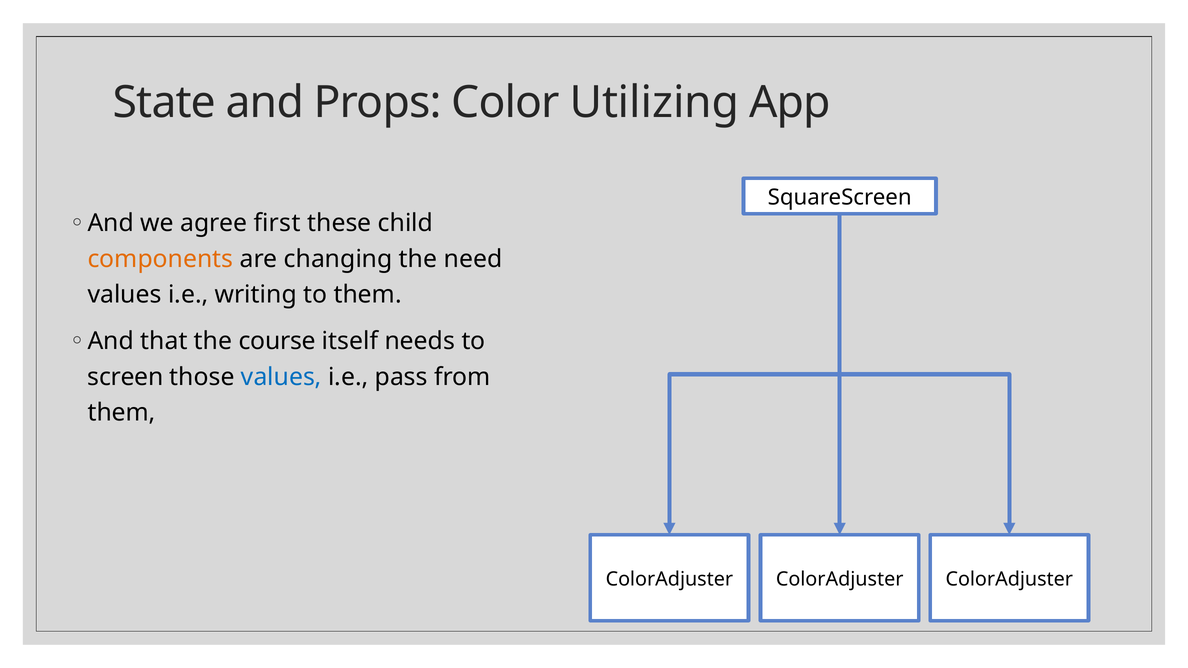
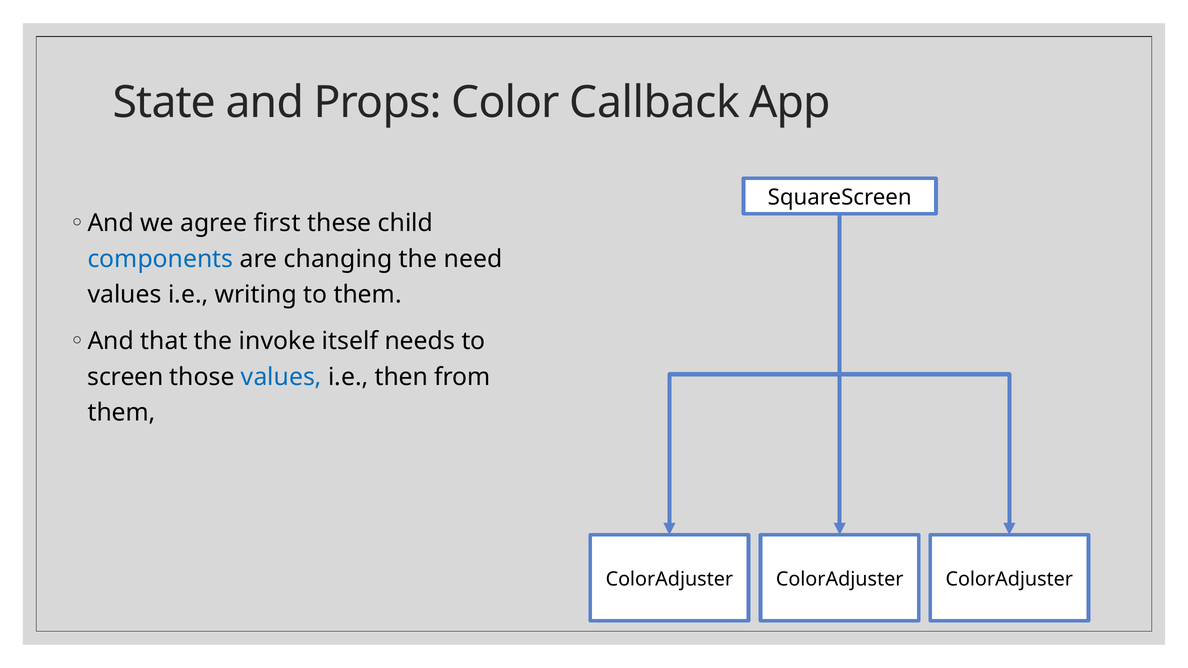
Utilizing: Utilizing -> Callback (655, 102)
components colour: orange -> blue (160, 259)
course: course -> invoke (277, 341)
pass: pass -> then (401, 377)
